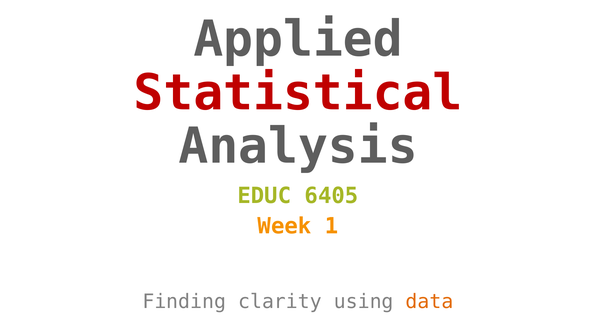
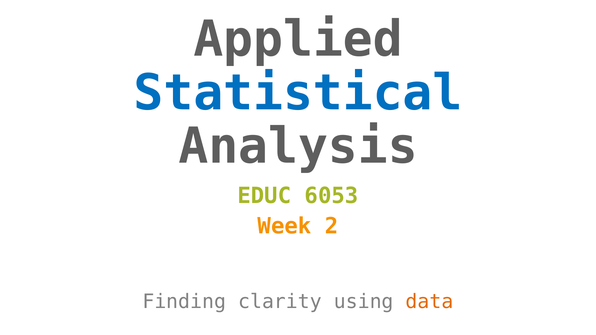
Statistical colour: red -> blue (298, 93)
6405: 6405 -> 6053 (332, 196)
1: 1 -> 2 (332, 226)
